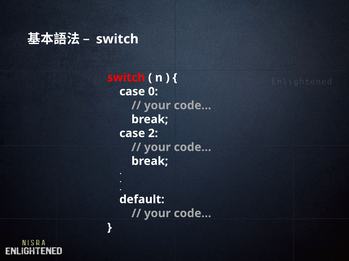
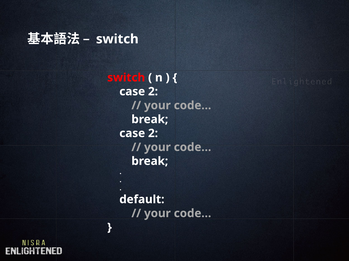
0: 0 -> 2 (153, 92)
